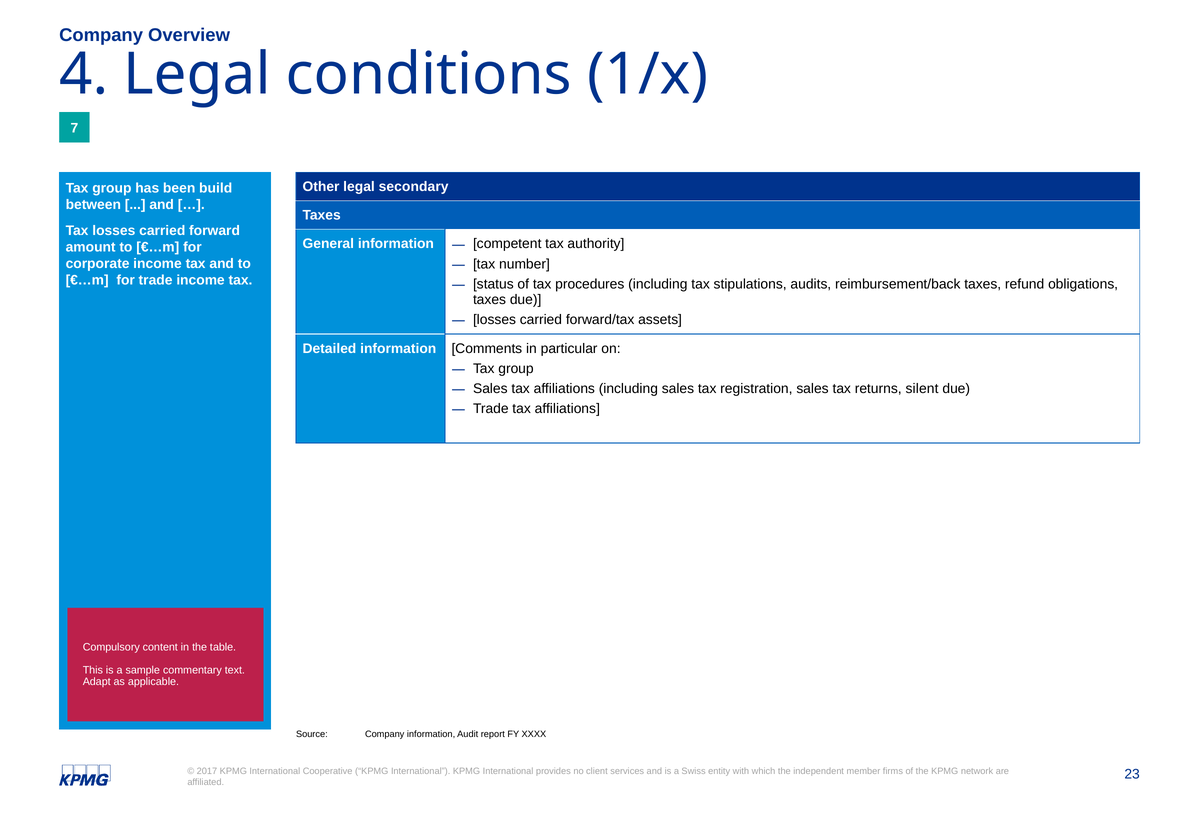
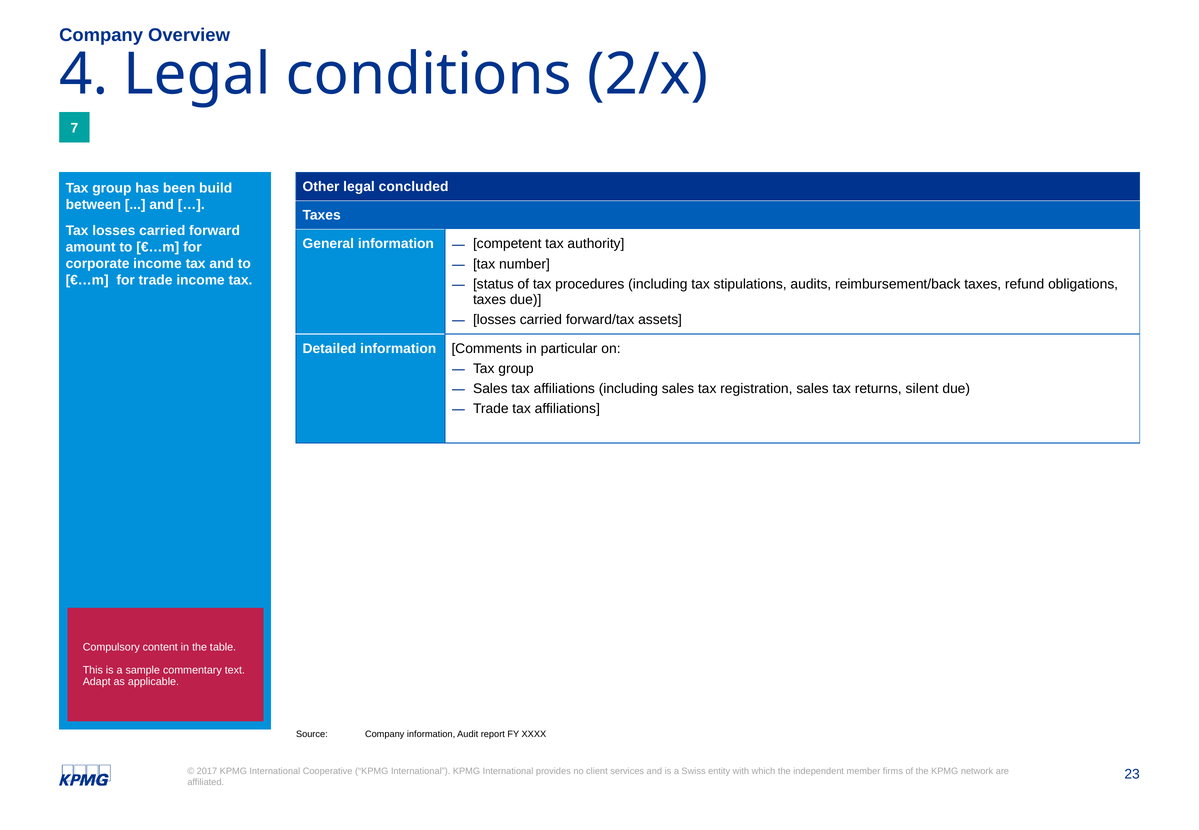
1/x: 1/x -> 2/x (648, 75)
secondary: secondary -> concluded (414, 187)
